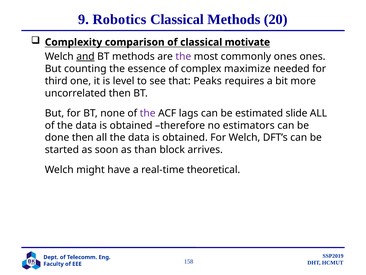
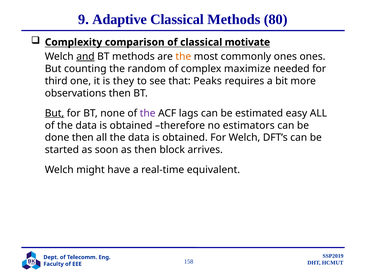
Robotics: Robotics -> Adaptive (120, 19)
20: 20 -> 80 (276, 19)
the colour: purple -> orange (183, 56)
essence: essence -> random (147, 69)
level: level -> they (124, 81)
uncorrelated: uncorrelated -> observations (75, 93)
But underline: none -> present (54, 113)
slide: slide -> easy (296, 113)
as than: than -> then (145, 150)
theoretical: theoretical -> equivalent (213, 169)
